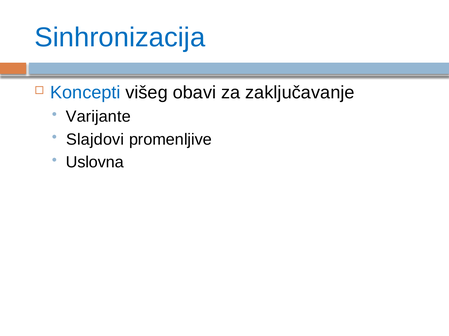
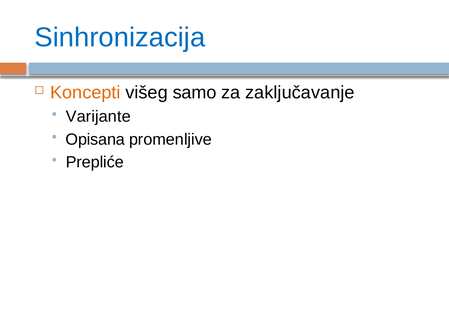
Koncepti colour: blue -> orange (85, 93)
obavi: obavi -> samo (195, 93)
Slajdovi: Slajdovi -> Opisana (95, 140)
Uslovna: Uslovna -> Prepliće (95, 163)
